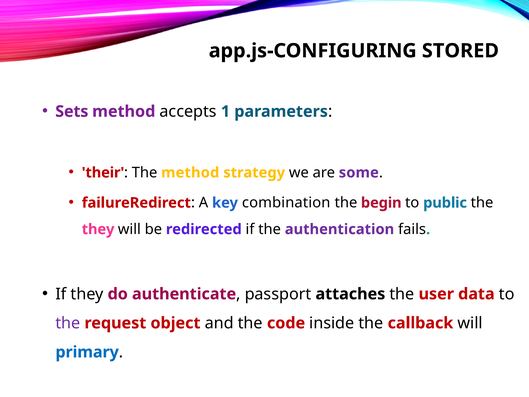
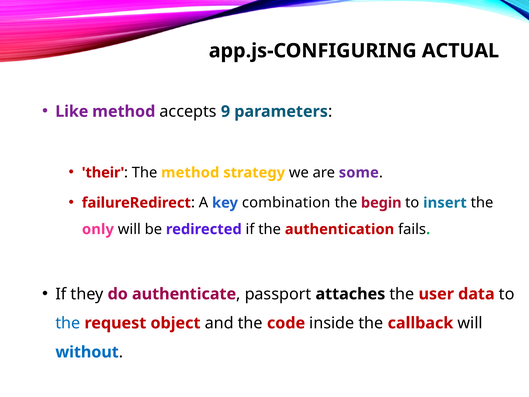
STORED: STORED -> ACTUAL (460, 51)
Sets: Sets -> Like (72, 111)
1: 1 -> 9 (226, 111)
public: public -> insert (445, 203)
they: they -> only (98, 229)
authentication colour: purple -> red (340, 229)
the colour: purple -> blue (68, 323)
primary: primary -> without (87, 352)
